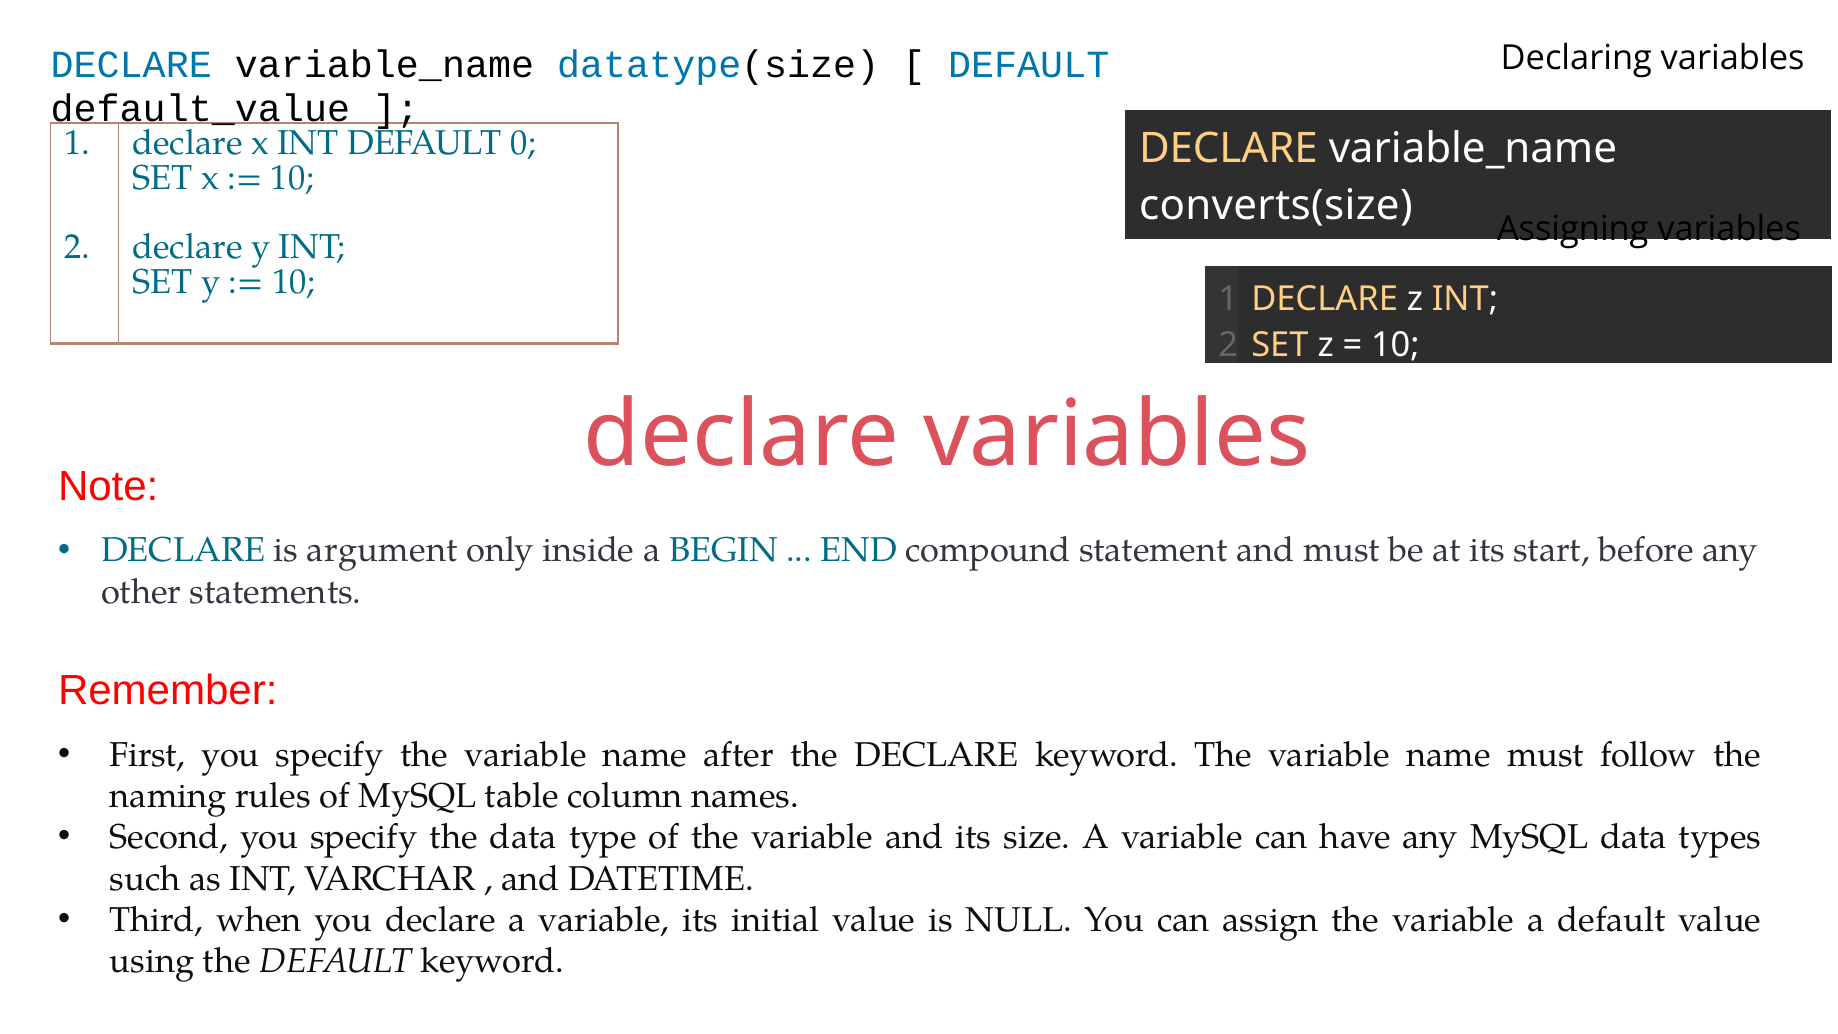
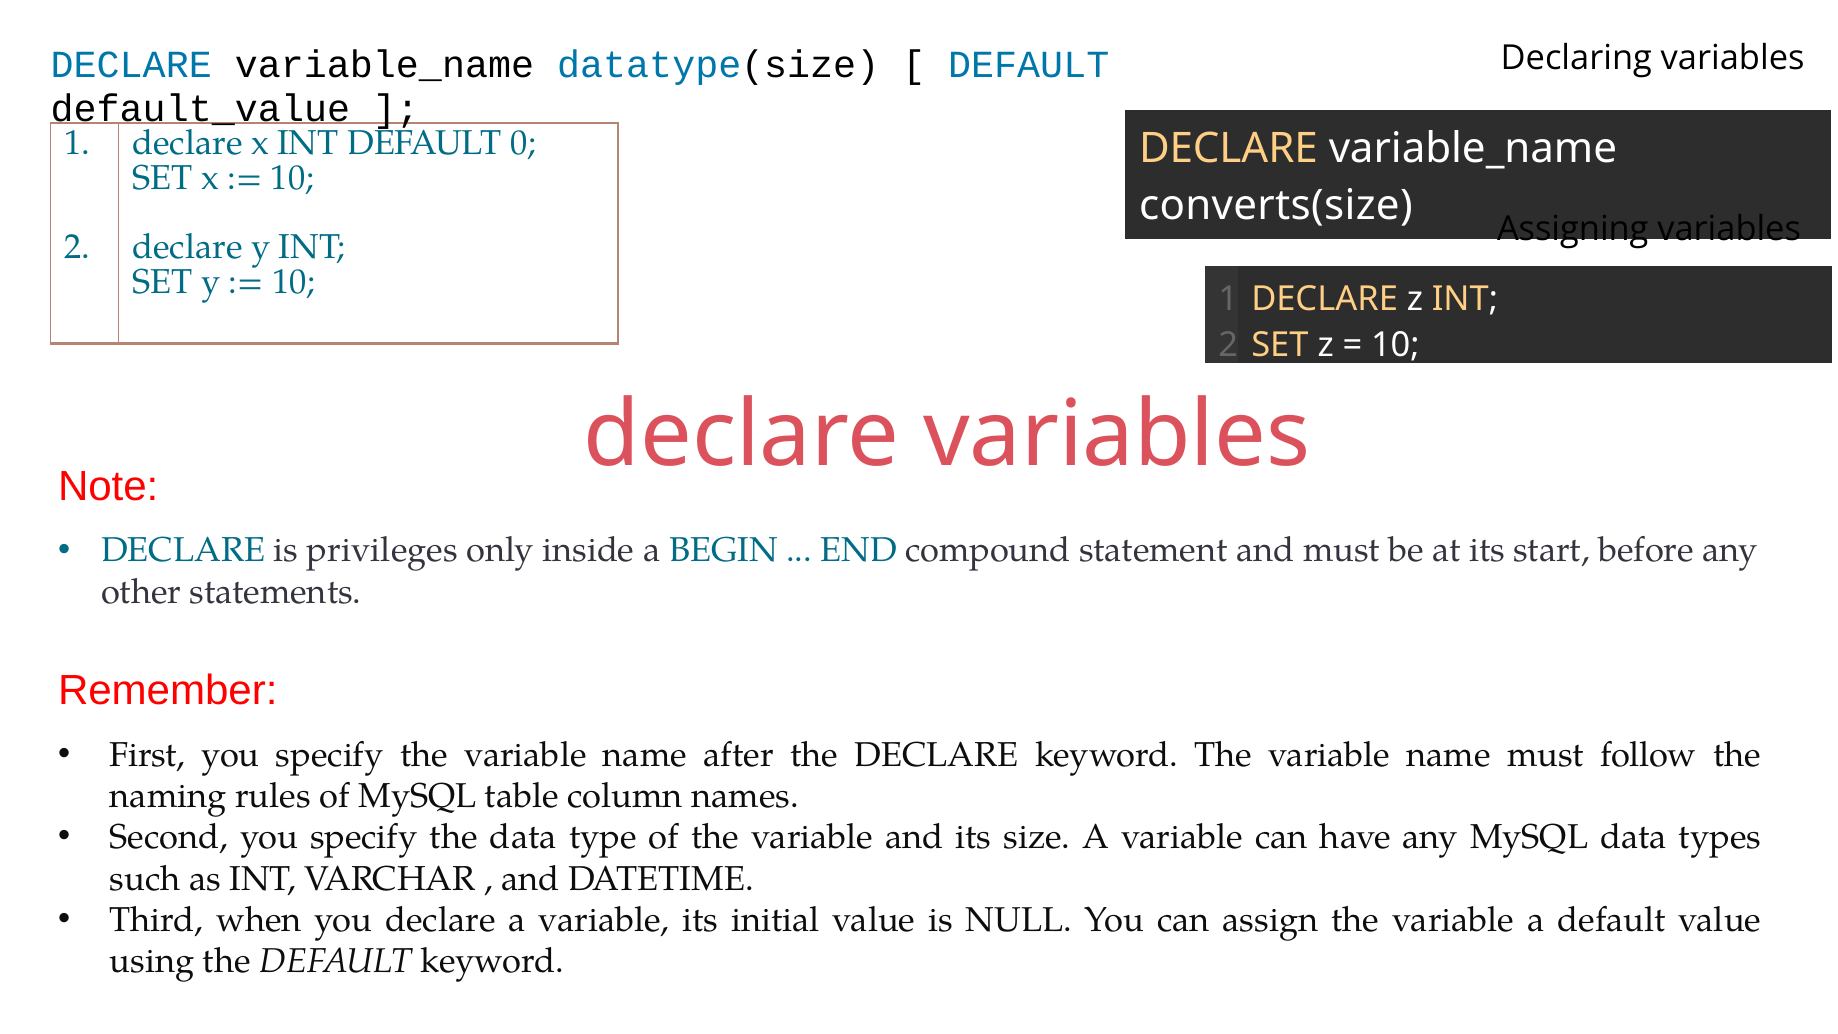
argument: argument -> privileges (382, 551)
